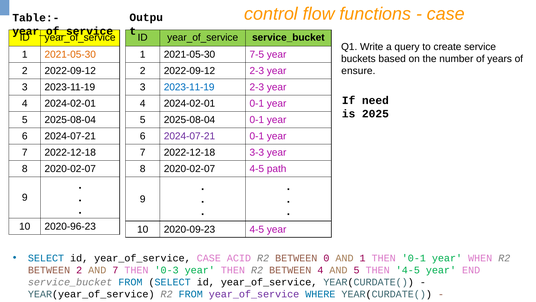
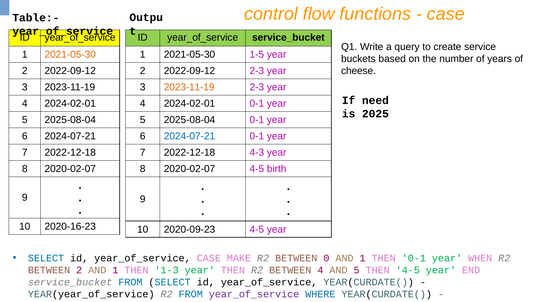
7-5: 7-5 -> 1-5 (257, 54)
ensure: ensure -> cheese (358, 71)
2023-11-19 colour: blue -> orange (189, 87)
2024-07-21 colour: purple -> blue (189, 136)
3-3: 3-3 -> 4-3 (257, 152)
path: path -> birth (277, 168)
2020-96-23: 2020-96-23 -> 2020-16-23 (70, 226)
ACID: ACID -> MAKE (239, 258)
2 AND 7: 7 -> 1 (115, 270)
0-3: 0-3 -> 1-3 (167, 270)
